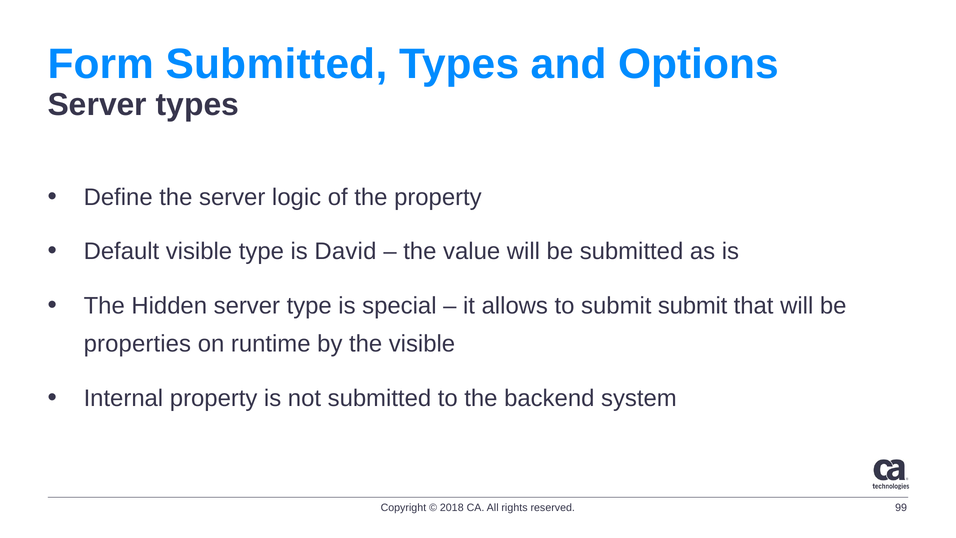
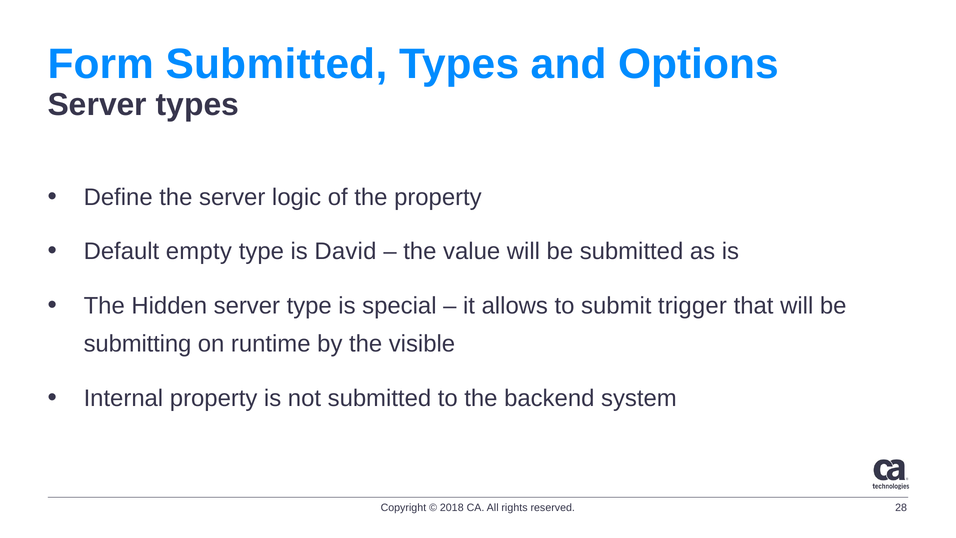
Default visible: visible -> empty (199, 251)
submit submit: submit -> trigger (692, 306)
properties: properties -> submitting (137, 344)
99: 99 -> 28 (901, 508)
